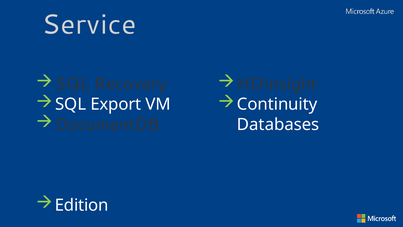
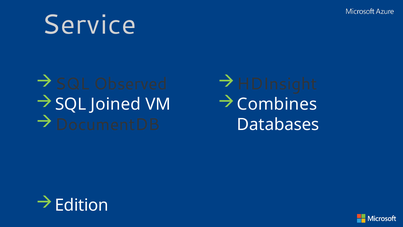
Recovery: Recovery -> Observed (131, 84)
Export: Export -> Joined (116, 104)
Continuity: Continuity -> Combines (277, 104)
